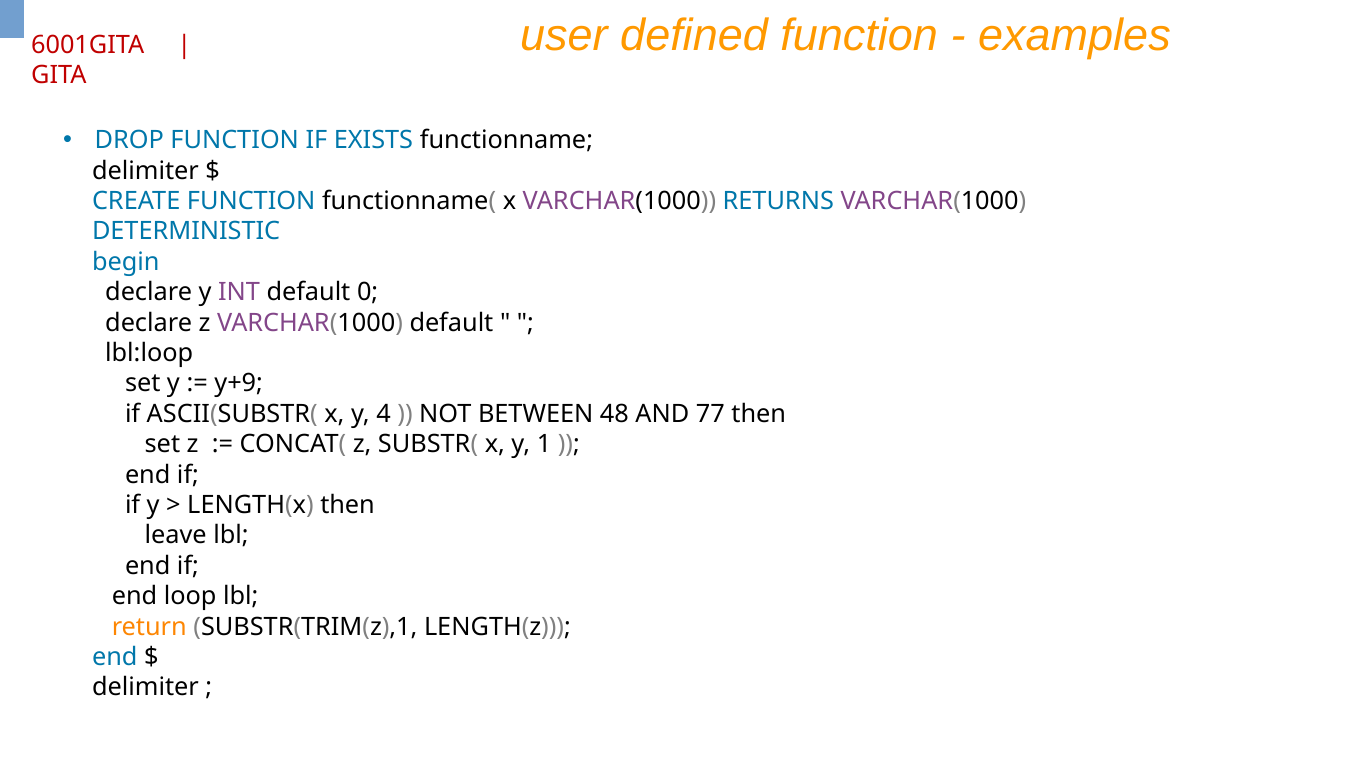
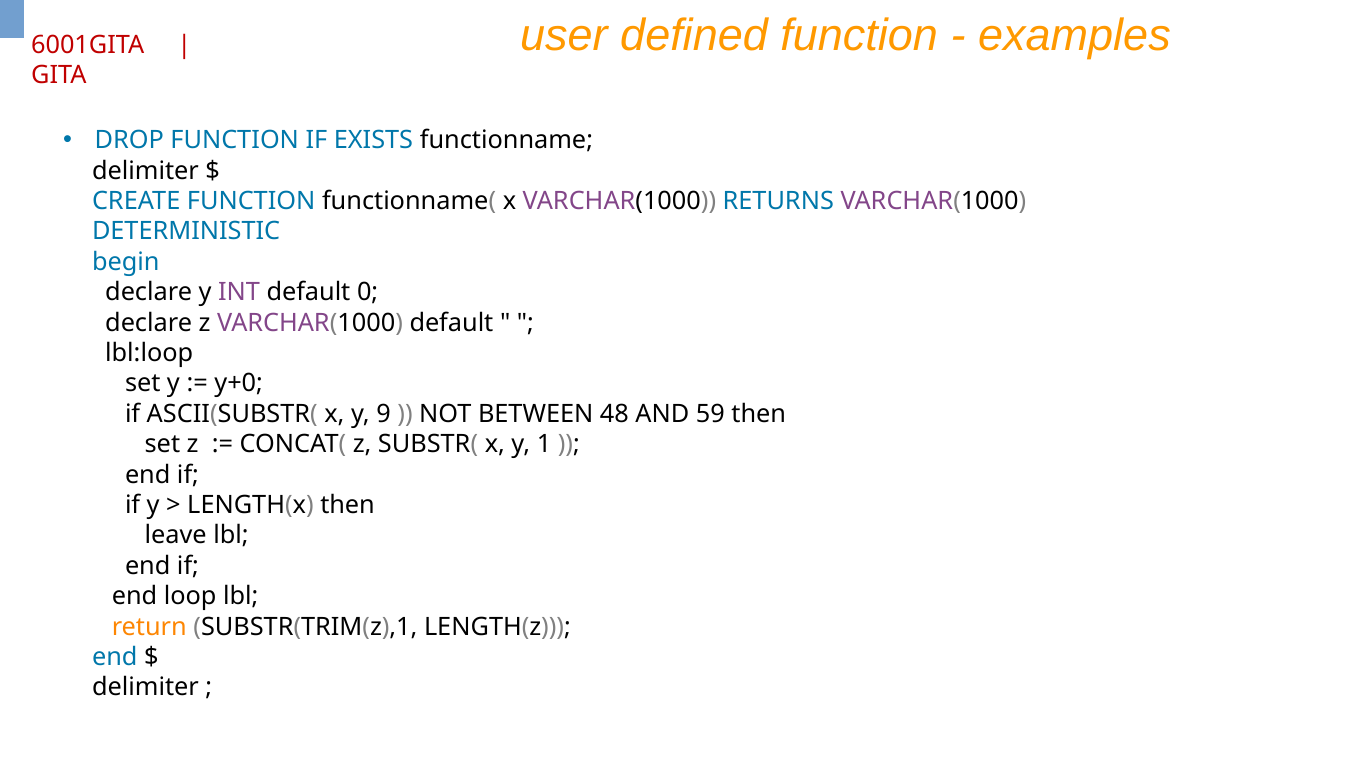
y+9: y+9 -> y+0 (239, 383)
4: 4 -> 9 (384, 414)
77: 77 -> 59 (710, 414)
